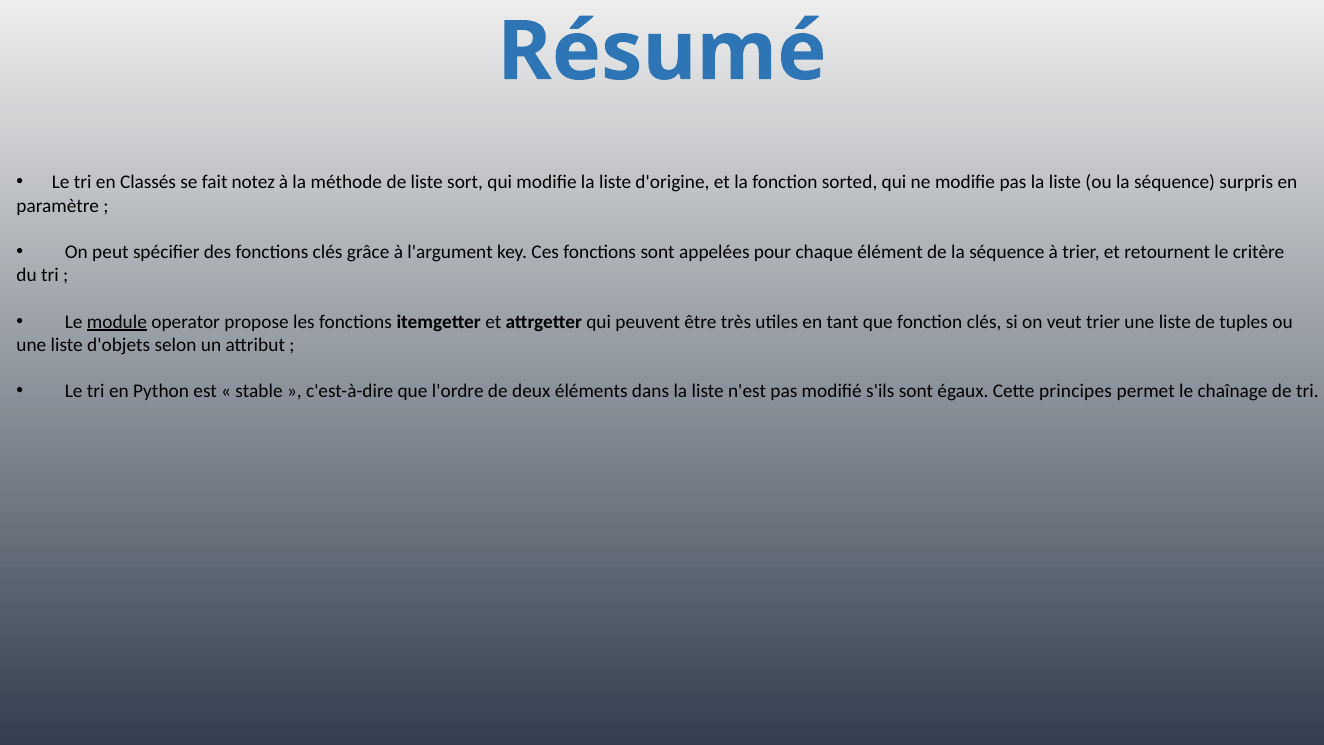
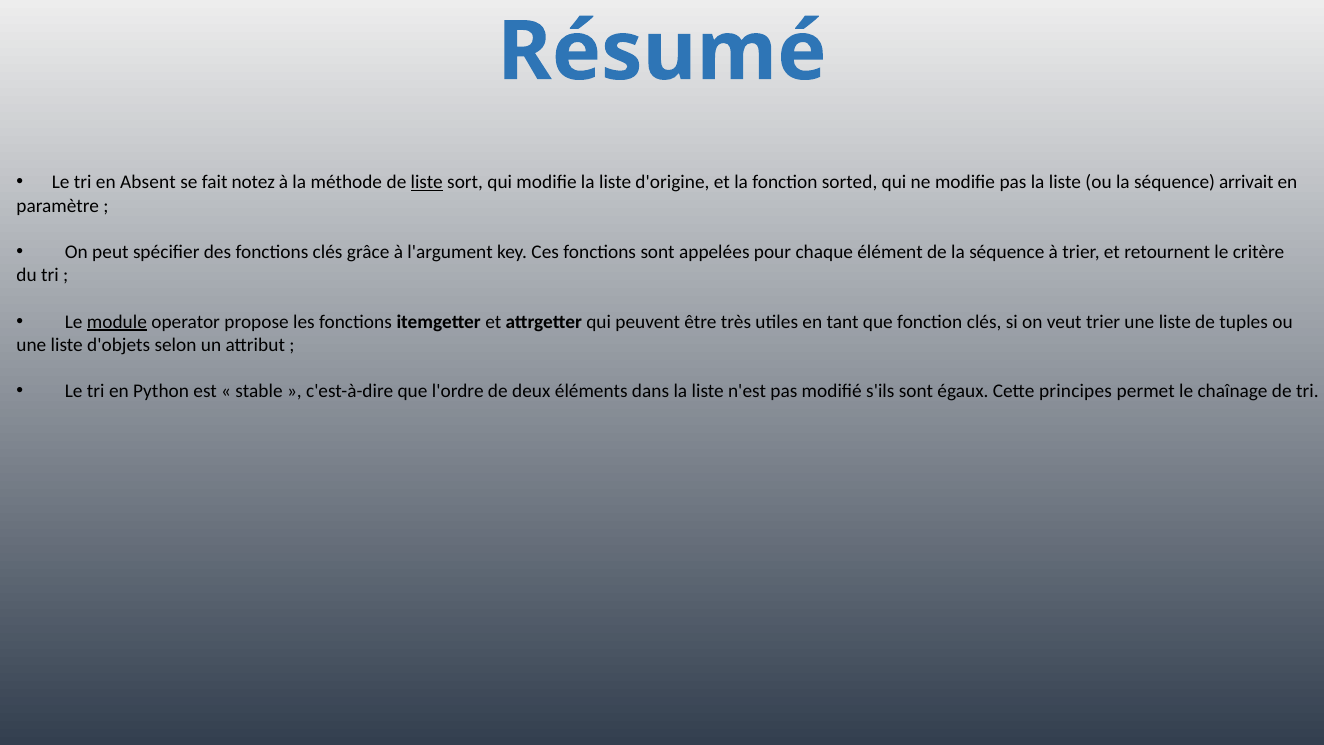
Classés: Classés -> Absent (148, 182)
liste underline: none -> present (427, 182)
surpris: surpris -> arrivait (1246, 182)
